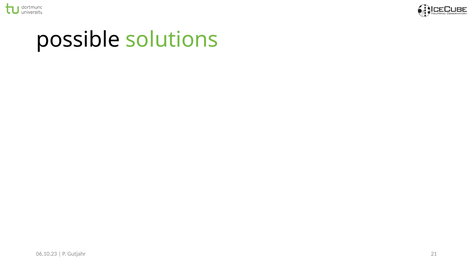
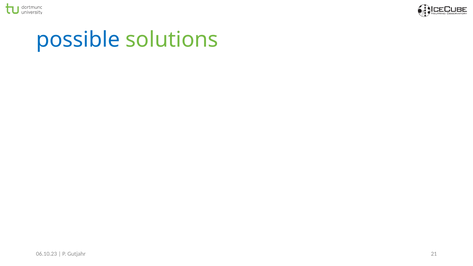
possible colour: black -> blue (78, 40)
